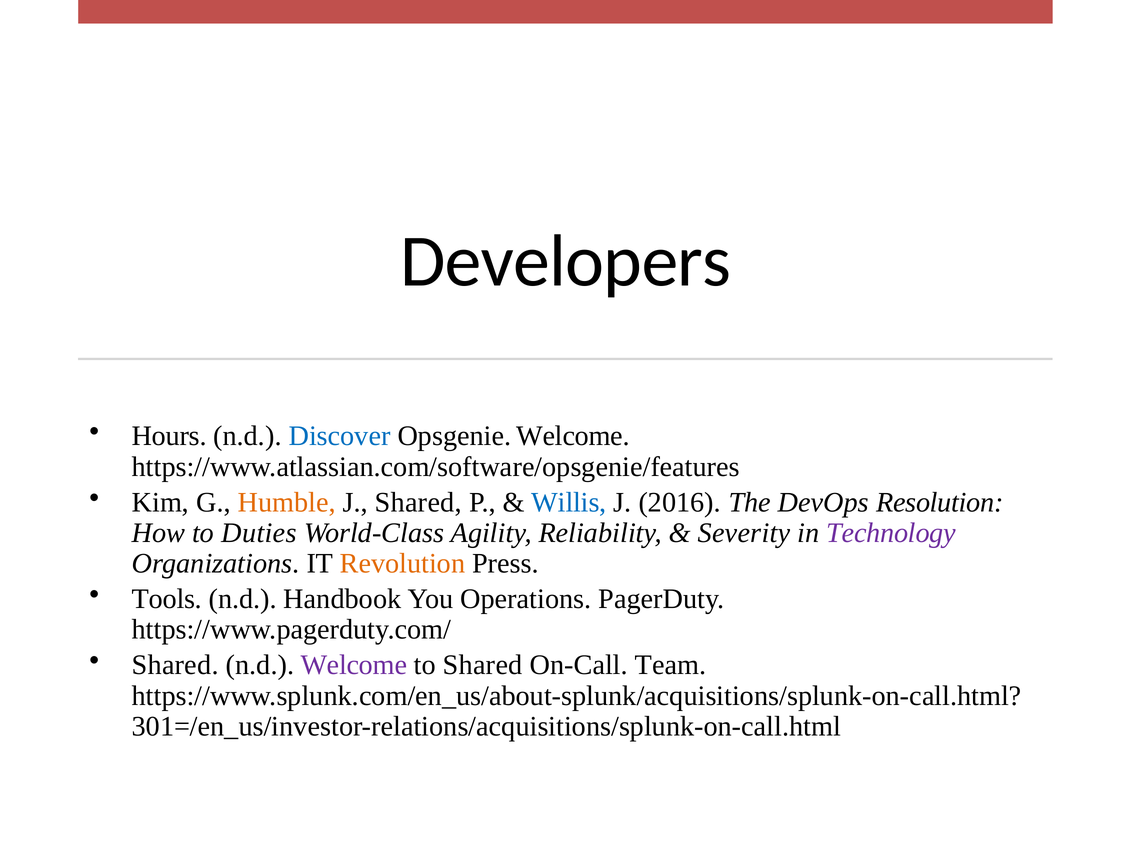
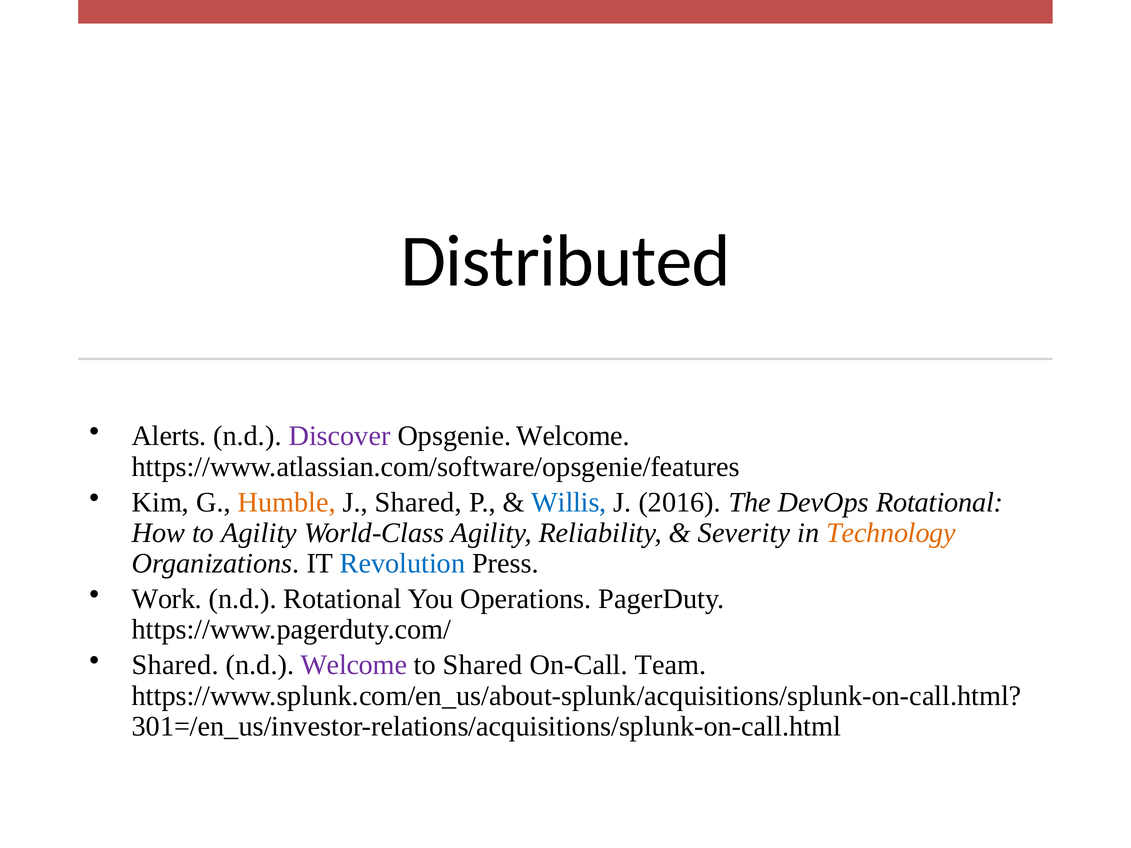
Developers: Developers -> Distributed (566, 262)
Hours: Hours -> Alerts (169, 436)
Discover colour: blue -> purple (340, 436)
DevOps Resolution: Resolution -> Rotational (940, 502)
to Duties: Duties -> Agility (259, 533)
Technology colour: purple -> orange (891, 533)
Revolution colour: orange -> blue (402, 564)
Tools: Tools -> Work (167, 599)
n.d Handbook: Handbook -> Rotational (342, 599)
